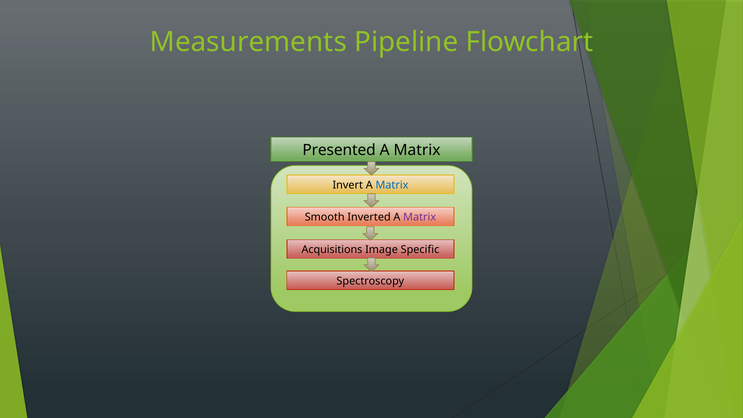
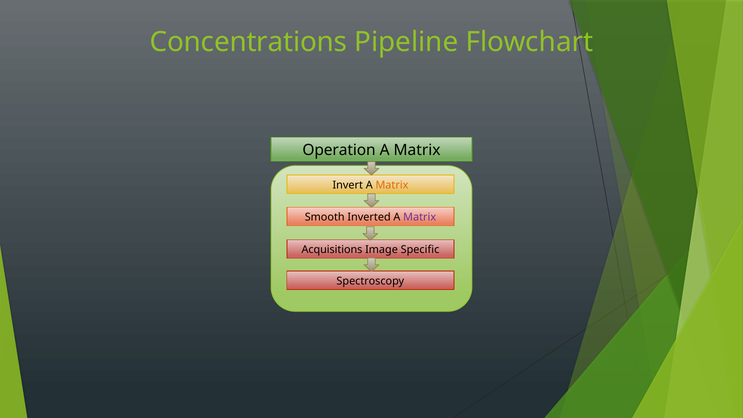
Measurements: Measurements -> Concentrations (248, 42)
Presented: Presented -> Operation (339, 150)
Matrix colour: blue -> orange (392, 185)
